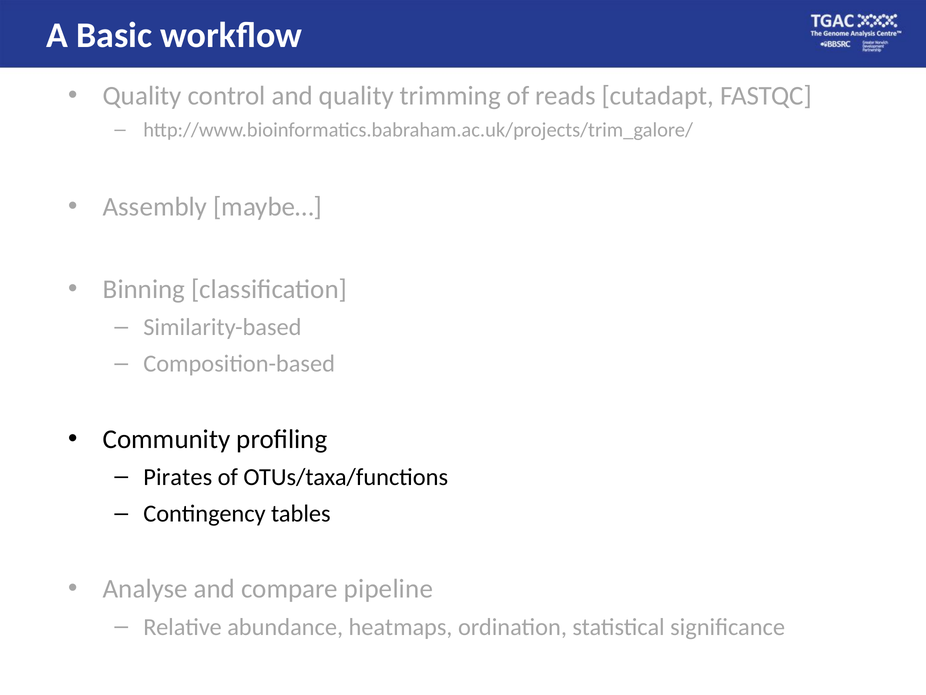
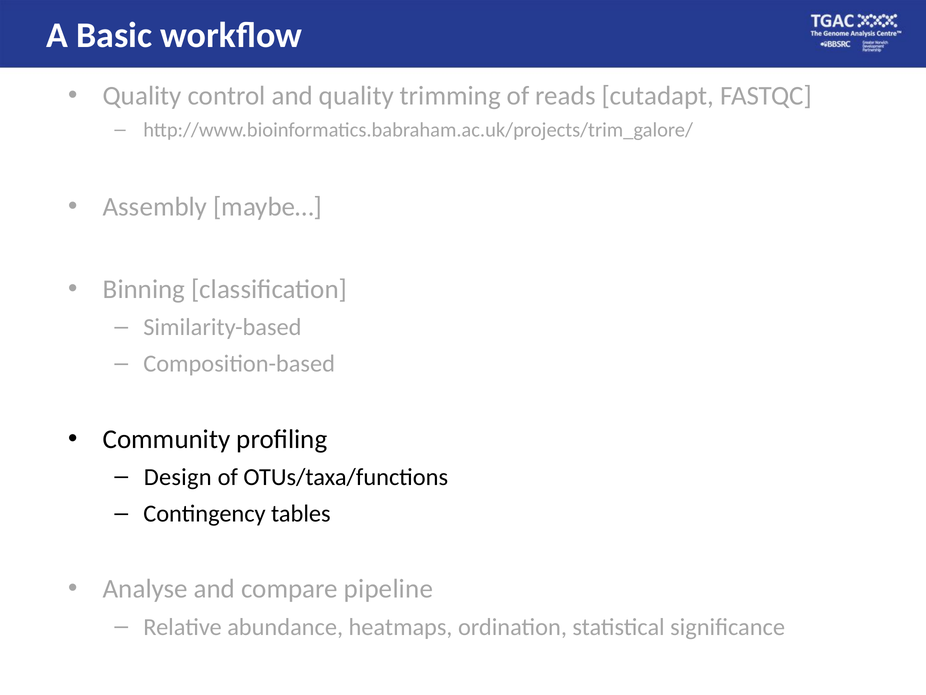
Pirates: Pirates -> Design (178, 477)
